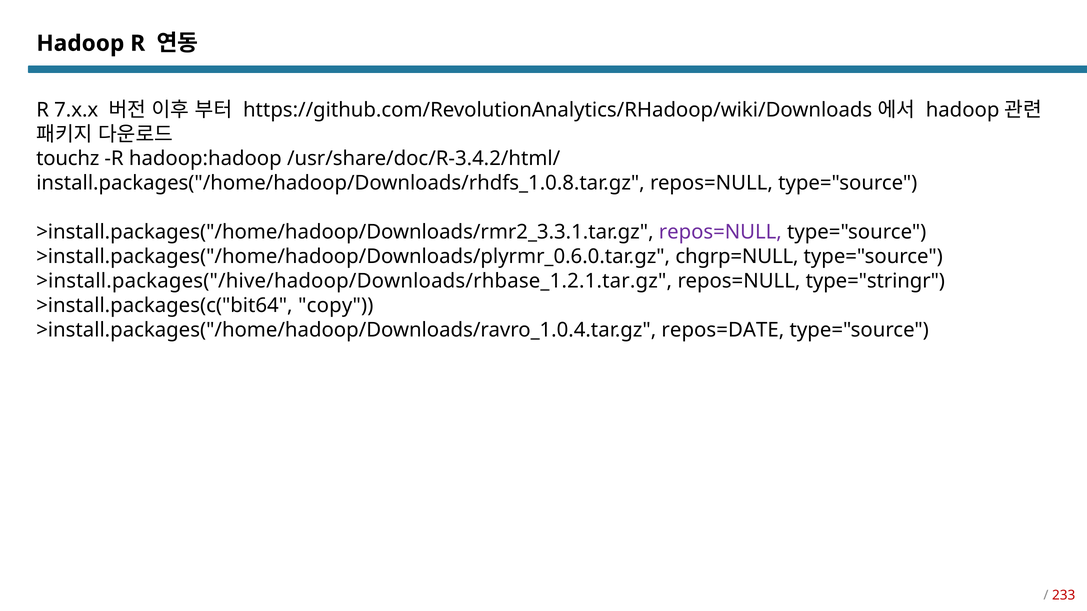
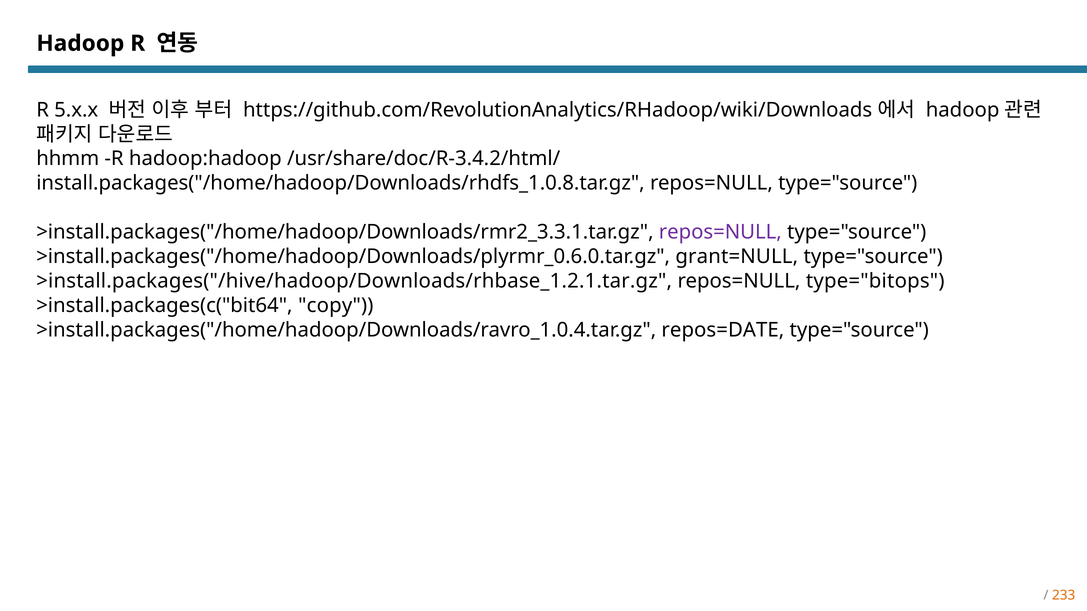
7.x.x: 7.x.x -> 5.x.x (76, 110)
touchz: touchz -> hhmm (68, 159)
chgrp=NULL: chgrp=NULL -> grant=NULL (737, 257)
type="stringr: type="stringr -> type="bitops (875, 281)
233 colour: red -> orange (1064, 596)
